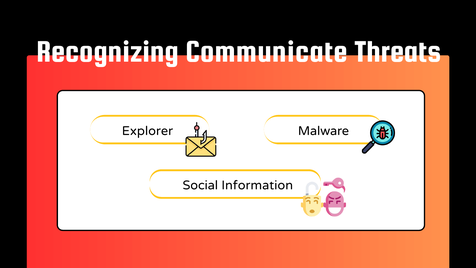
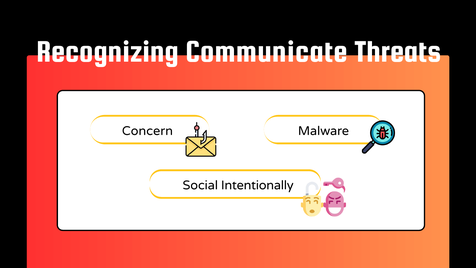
Explorer: Explorer -> Concern (147, 131)
Information: Information -> Intentionally (257, 185)
